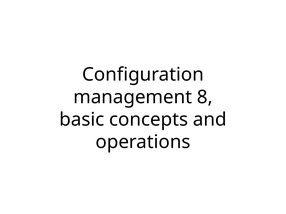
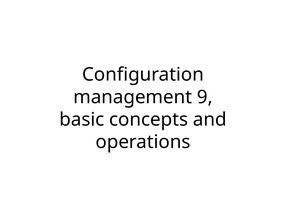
8: 8 -> 9 (205, 97)
